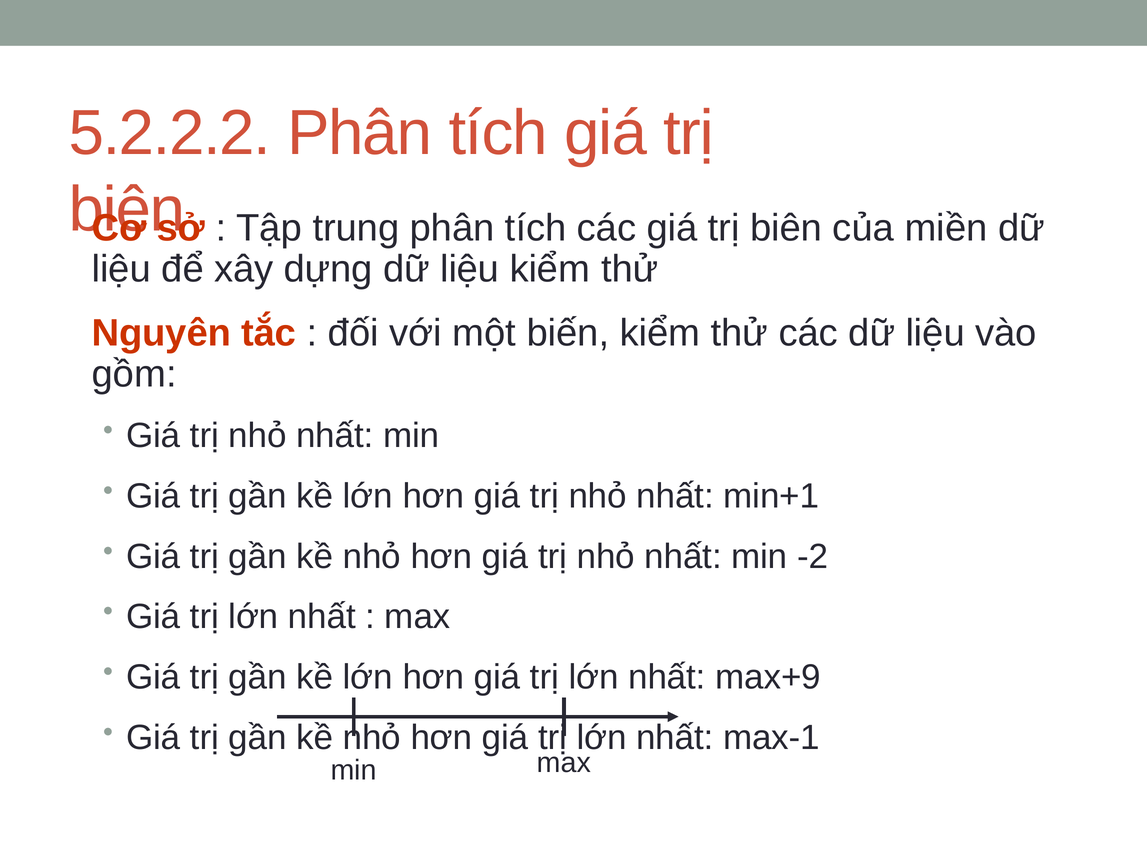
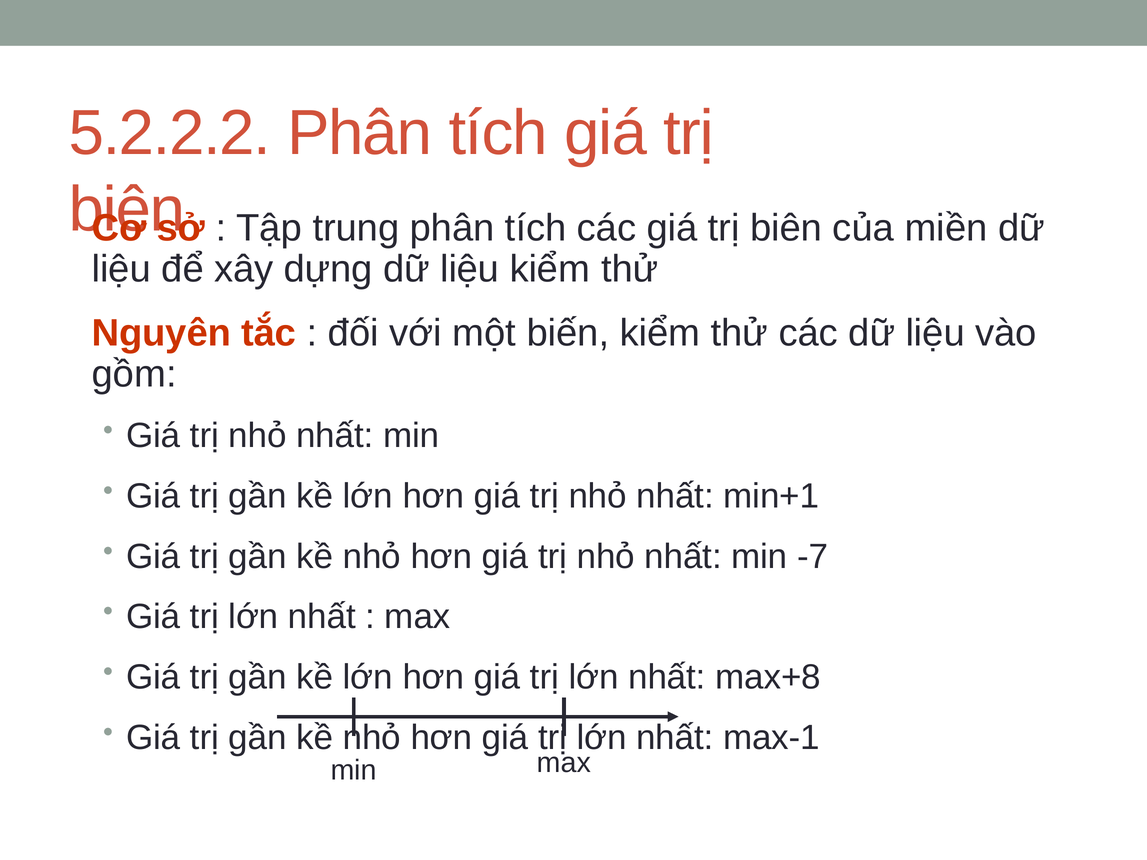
-2: -2 -> -7 (813, 557)
max+9: max+9 -> max+8 (768, 677)
